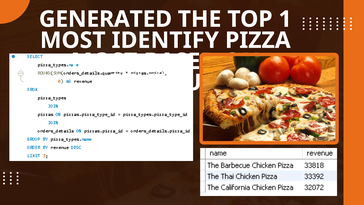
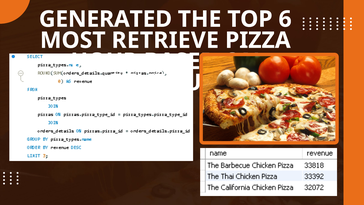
1: 1 -> 6 (285, 19)
IDENTIFY: IDENTIFY -> RETRIEVE (165, 40)
MOST: MOST -> HOUR (104, 61)
